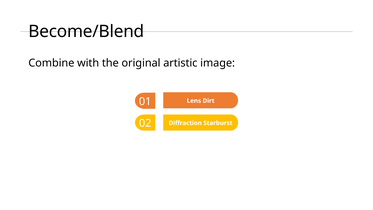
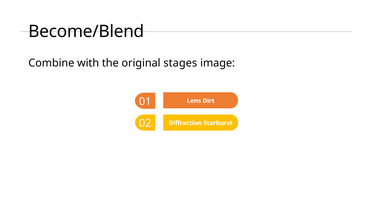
artistic: artistic -> stages (180, 63)
